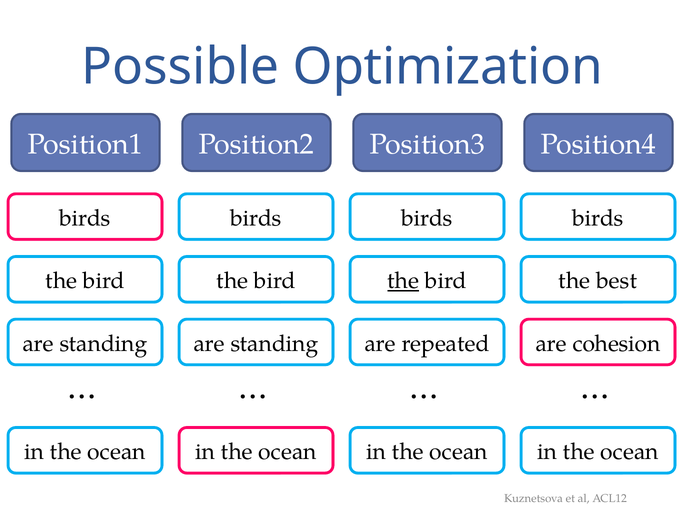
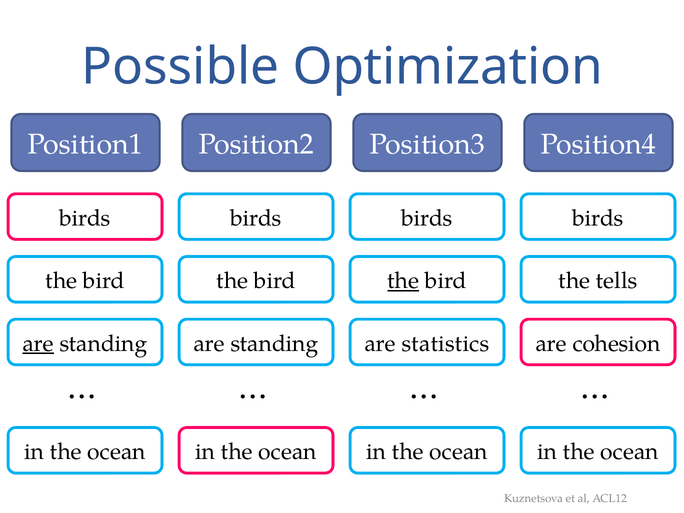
best: best -> tells (617, 281)
are underline: none -> present (38, 344)
repeated: repeated -> statistics (445, 344)
